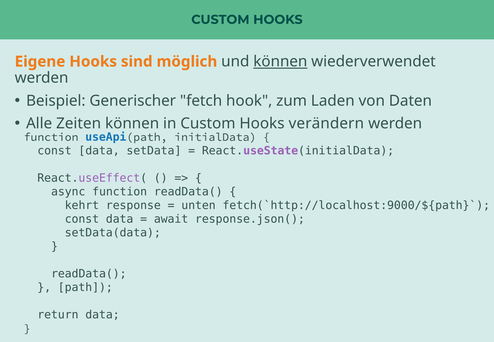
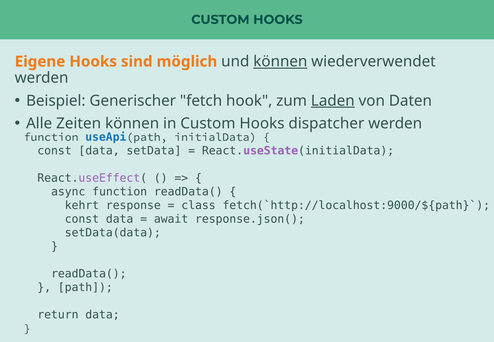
Laden underline: none -> present (333, 101)
verändern: verändern -> dispatcher (326, 123)
unten: unten -> class (199, 205)
